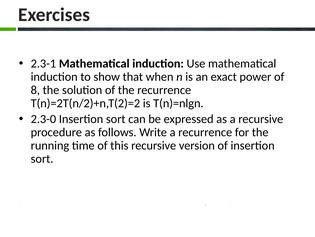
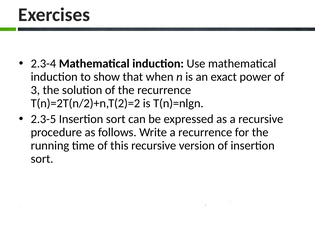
2.3-1: 2.3-1 -> 2.3-4 (43, 63)
8: 8 -> 3 (35, 90)
2.3-0: 2.3-0 -> 2.3-5 (43, 119)
